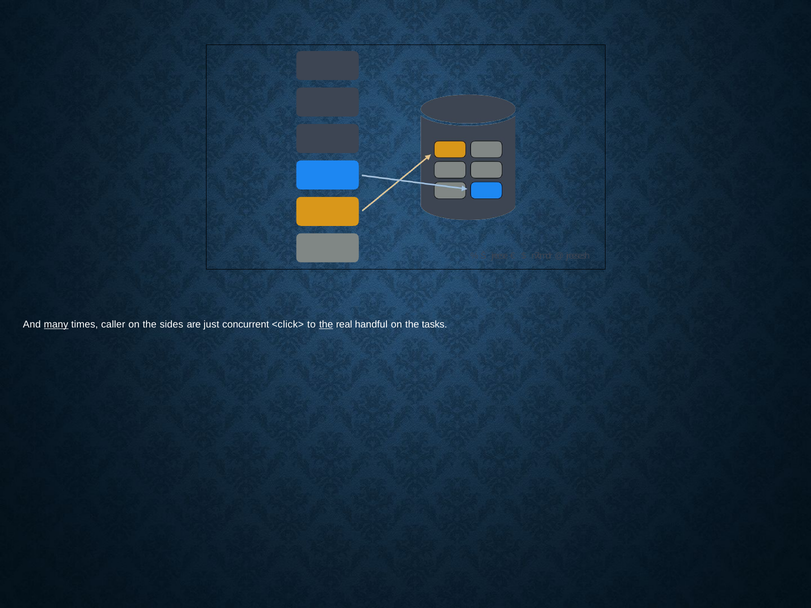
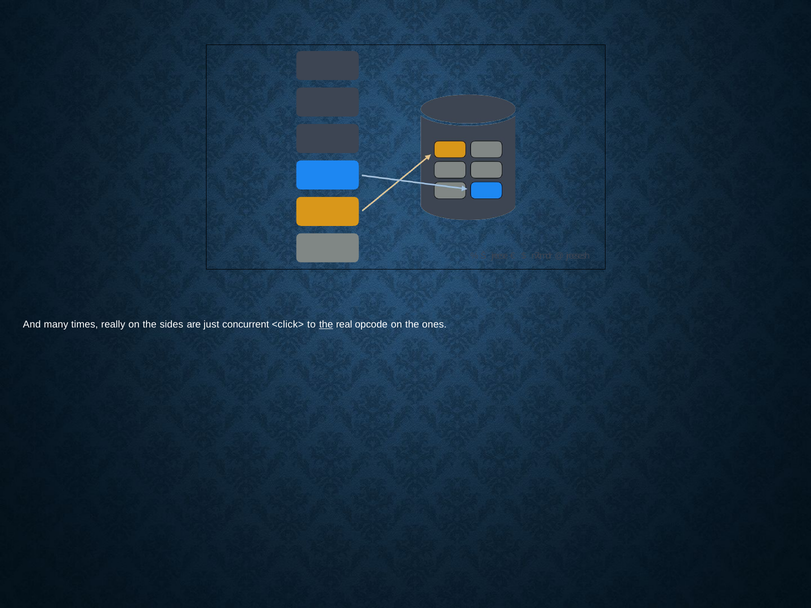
many underline: present -> none (56, 325)
caller: caller -> really (113, 325)
handful: handful -> opcode (371, 325)
tasks: tasks -> ones (434, 325)
